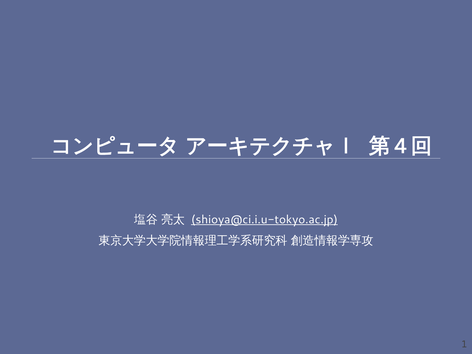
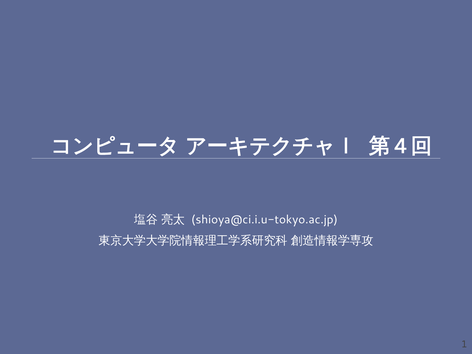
shioya@ci.i.u-tokyo.ac.jp underline: present -> none (264, 220)
